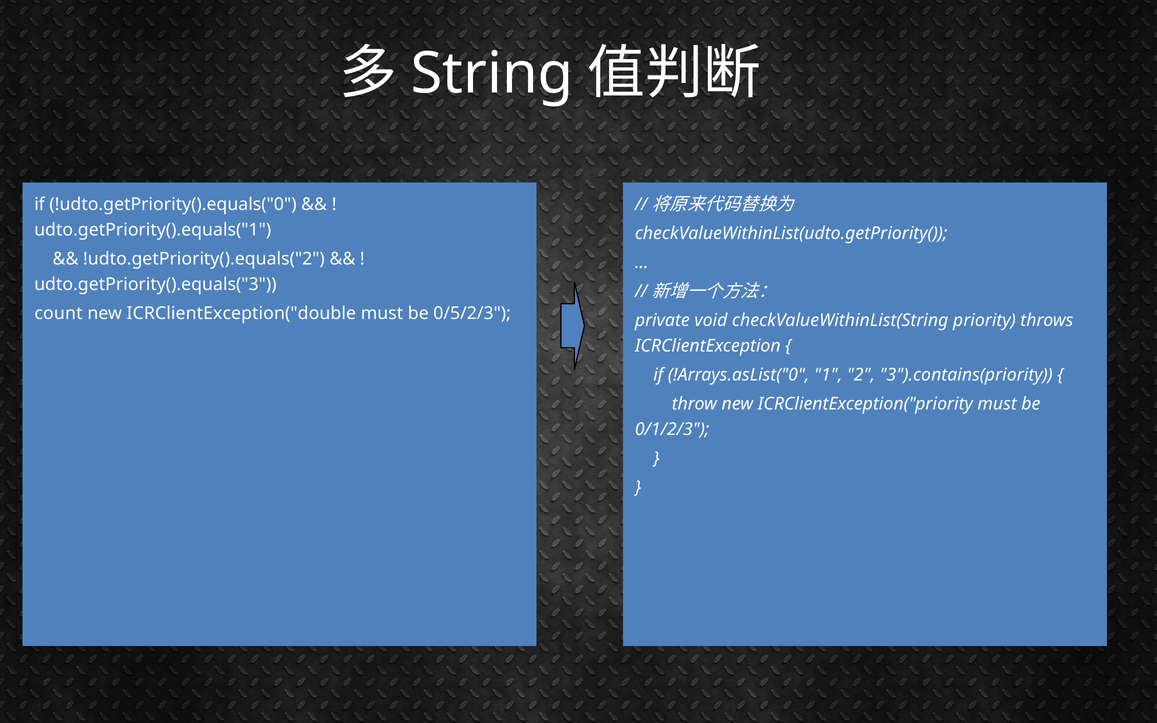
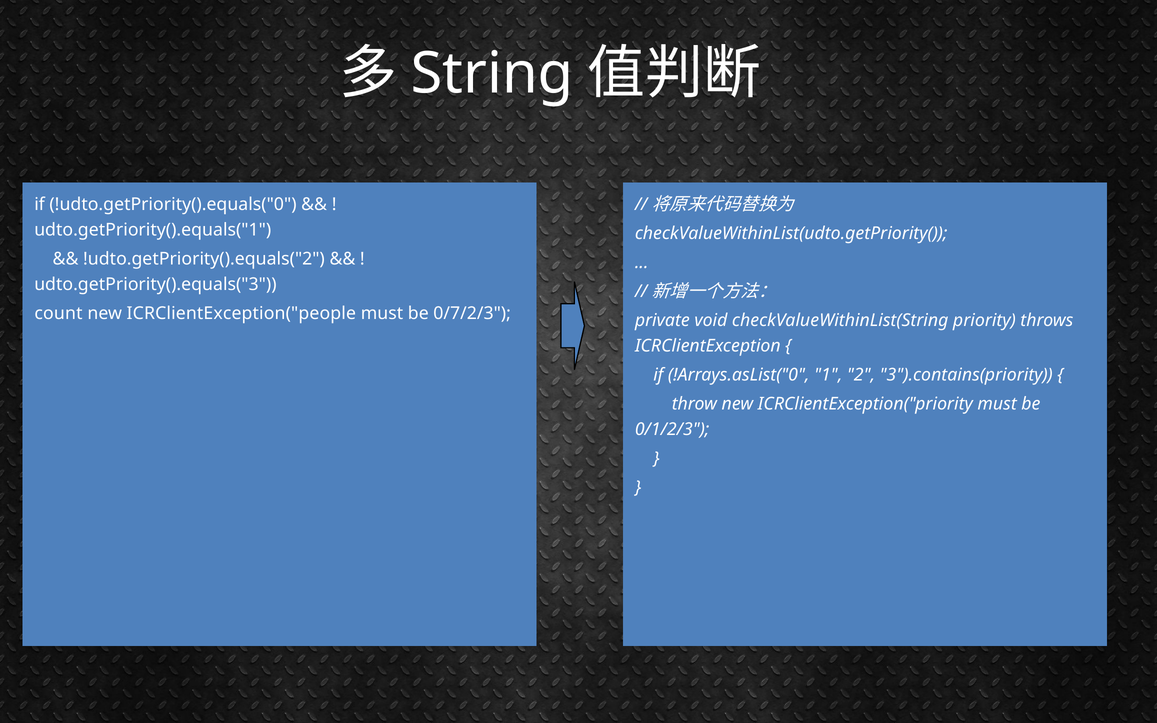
ICRClientException("double: ICRClientException("double -> ICRClientException("people (241, 314)
0/5/2/3: 0/5/2/3 -> 0/7/2/3 (472, 314)
